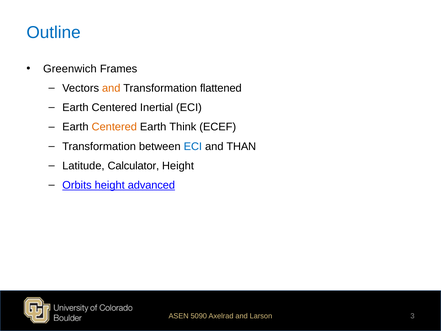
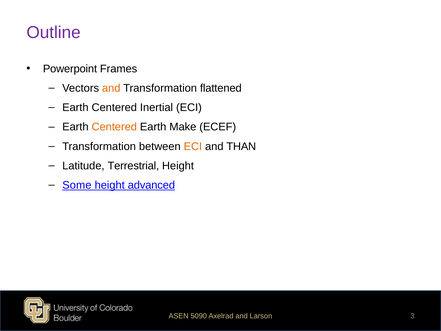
Outline colour: blue -> purple (54, 32)
Greenwich: Greenwich -> Powerpoint (70, 69)
Think: Think -> Make (183, 127)
ECI colour: blue -> orange (193, 146)
Calculator: Calculator -> Terrestrial (133, 166)
Orbits: Orbits -> Some (77, 185)
